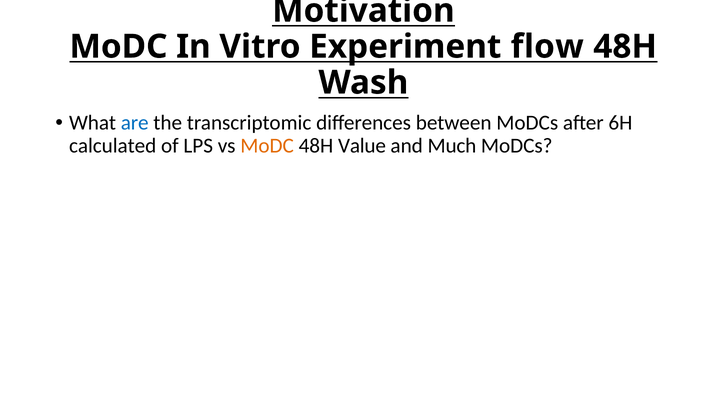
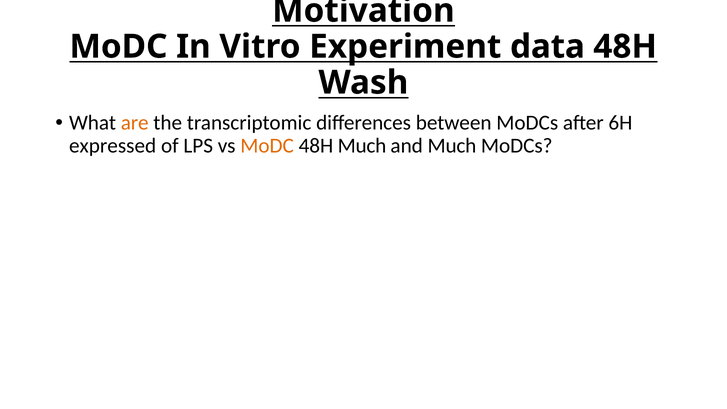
flow: flow -> data (547, 47)
are colour: blue -> orange (135, 123)
calculated: calculated -> expressed (113, 146)
48H Value: Value -> Much (362, 146)
